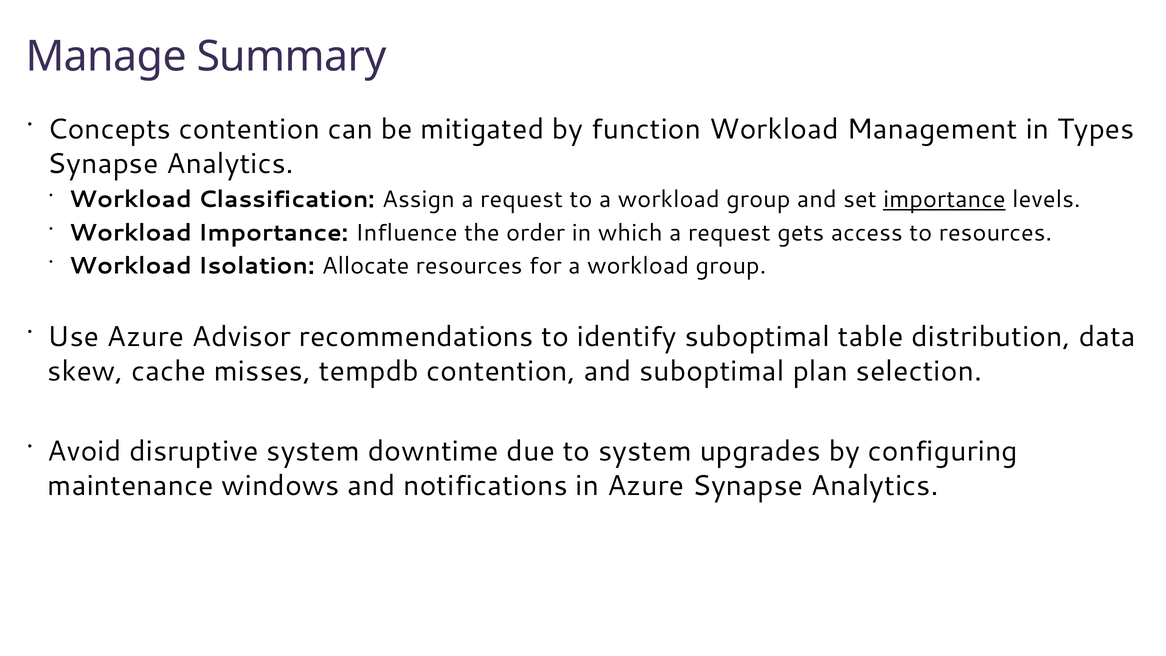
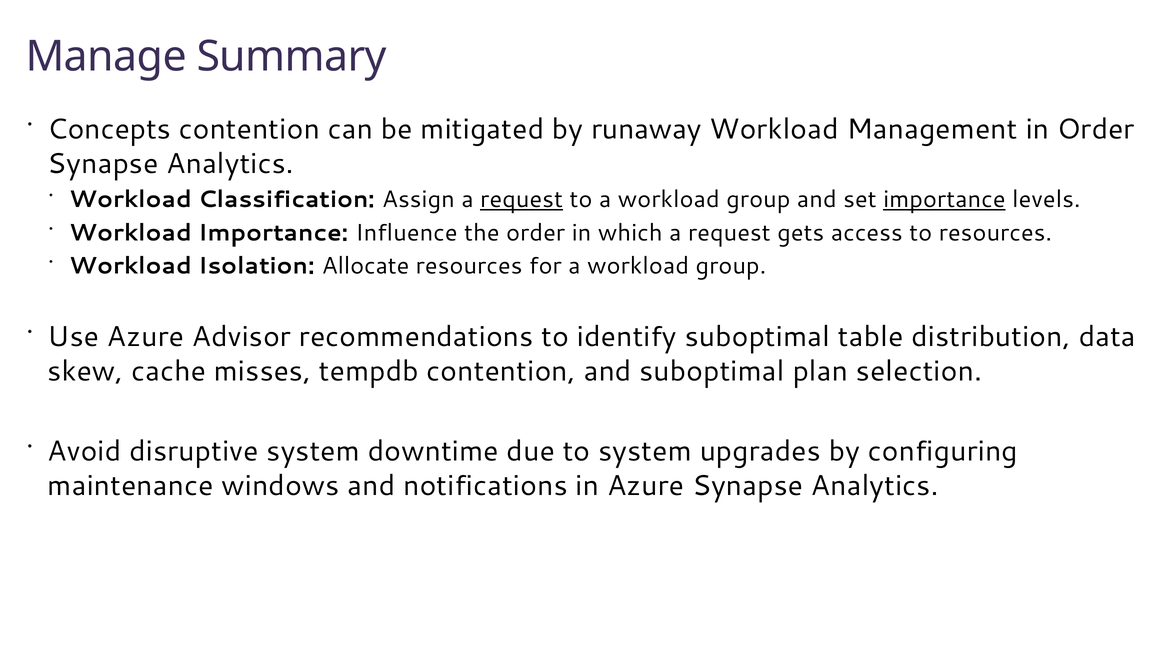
function: function -> runaway (646, 129)
in Types: Types -> Order (1096, 129)
request underline: none -> present (522, 199)
